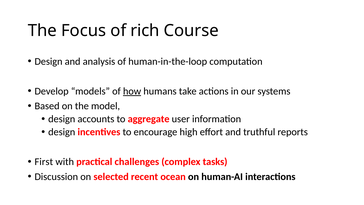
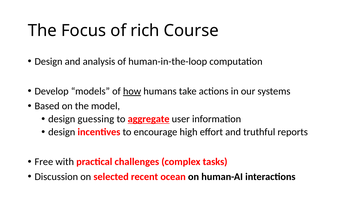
accounts: accounts -> guessing (96, 119)
aggregate underline: none -> present (149, 119)
First: First -> Free (44, 162)
